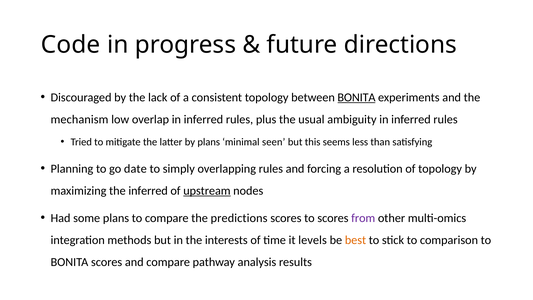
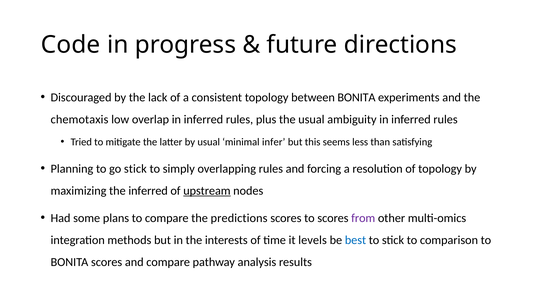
BONITA underline: present -> none (357, 97)
mechanism: mechanism -> chemotaxis (80, 119)
by plans: plans -> usual (209, 142)
seen: seen -> infer (274, 142)
go date: date -> stick (135, 169)
best colour: orange -> blue (355, 240)
